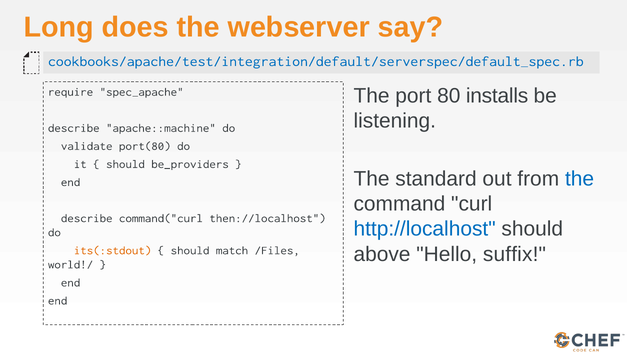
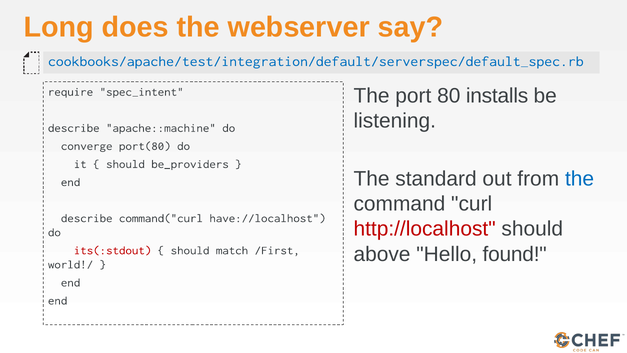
spec_apache: spec_apache -> spec_intent (142, 92)
validate: validate -> converge (87, 146)
then://localhost: then://localhost -> have://localhost (268, 218)
http://localhost colour: blue -> red (425, 229)
suffix: suffix -> found (515, 254)
its(:stdout colour: orange -> red (113, 250)
/Files: /Files -> /First (277, 250)
